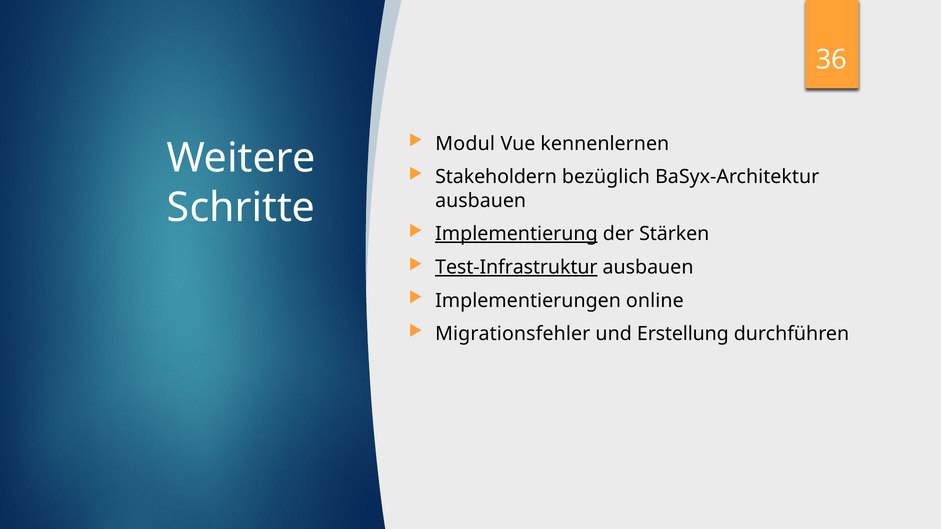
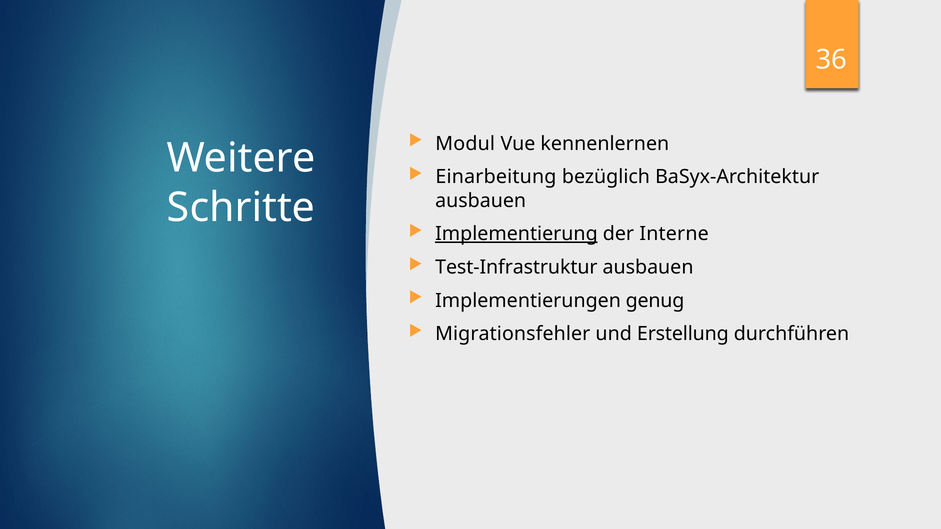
Stakeholdern: Stakeholdern -> Einarbeitung (496, 177)
Stärken: Stärken -> Interne (674, 234)
Test-Infrastruktur underline: present -> none (516, 267)
online: online -> genug (655, 301)
